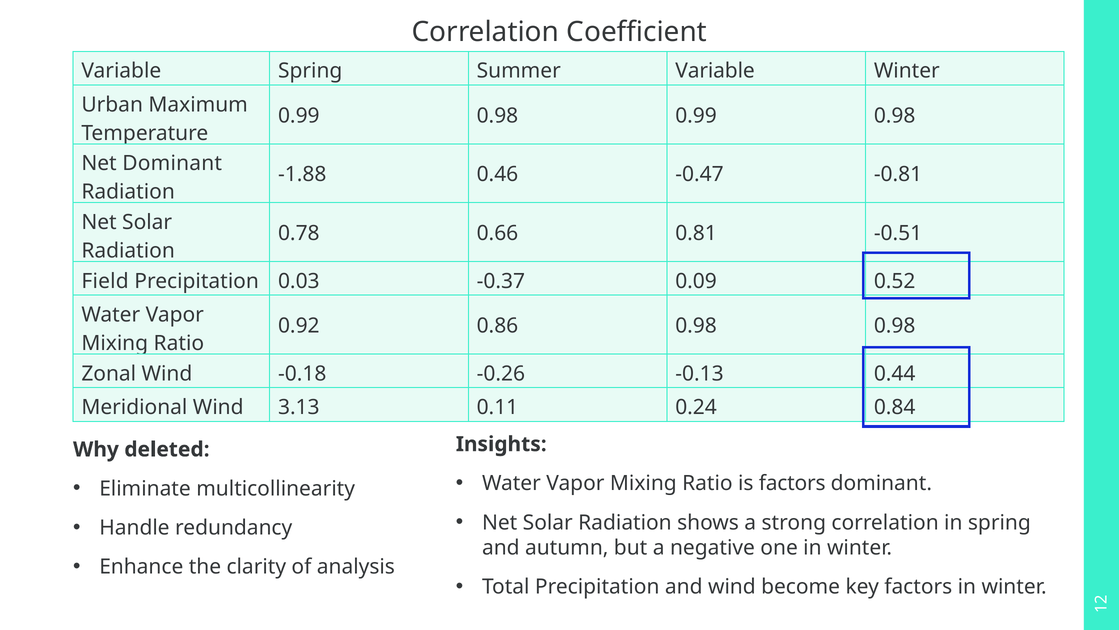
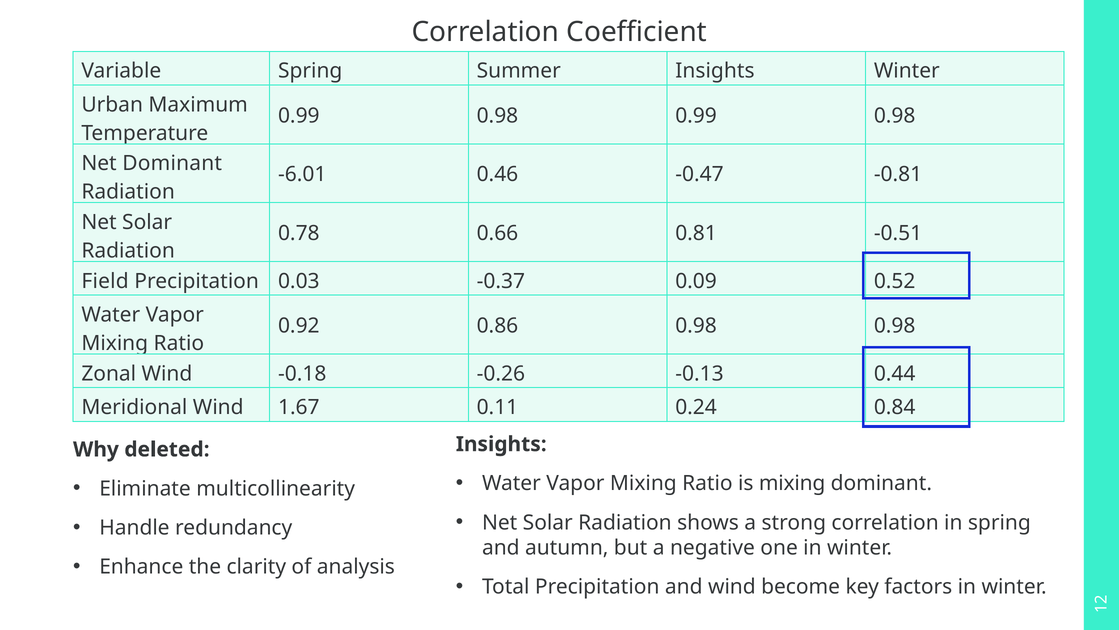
Summer Variable: Variable -> Insights (715, 71)
-1.88: -1.88 -> -6.01 (302, 174)
3.13: 3.13 -> 1.67 (299, 407)
is factors: factors -> mixing (792, 483)
